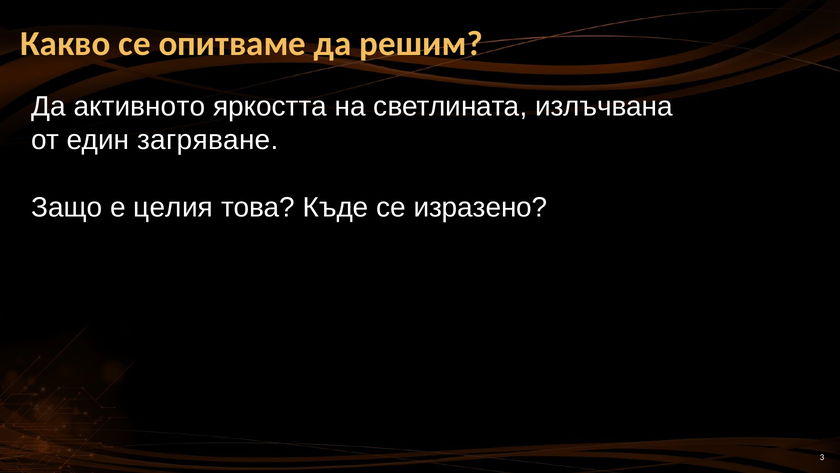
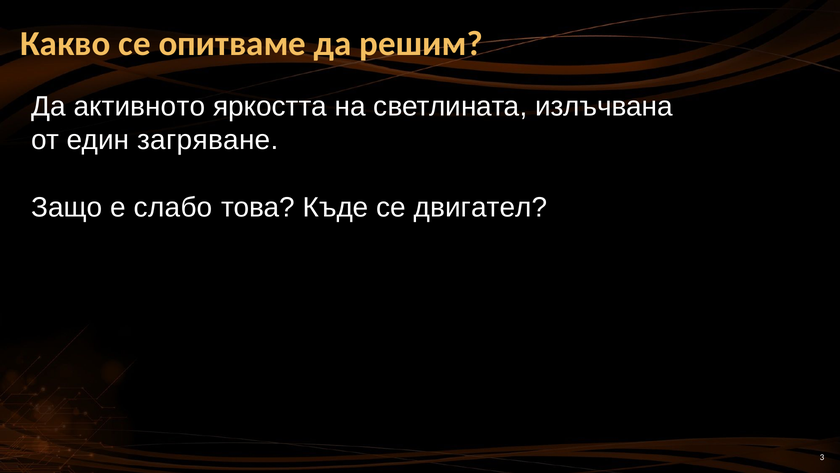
целия: целия -> слабо (173, 207)
изразено: изразено -> двигател (480, 207)
